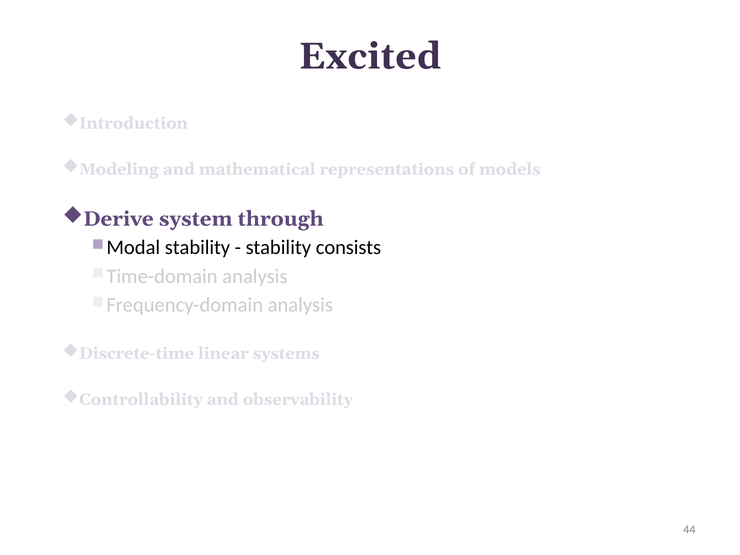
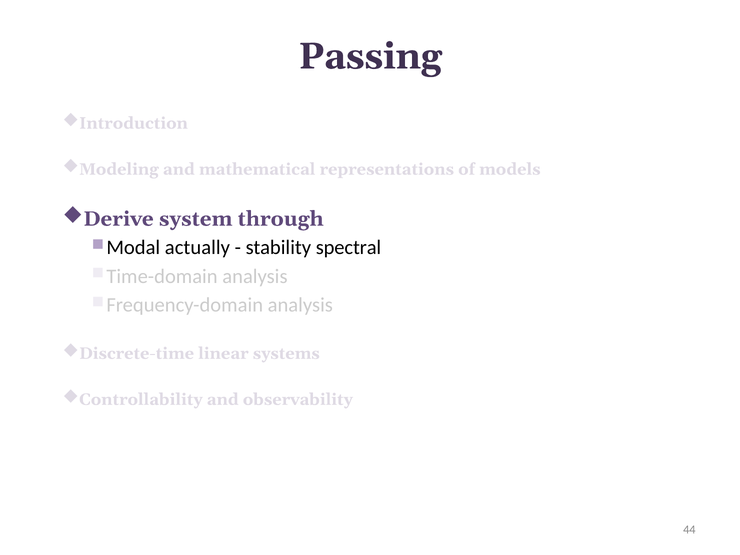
Excited: Excited -> Passing (370, 56)
stability: stability -> actually (197, 248)
consists: consists -> spectral (348, 248)
